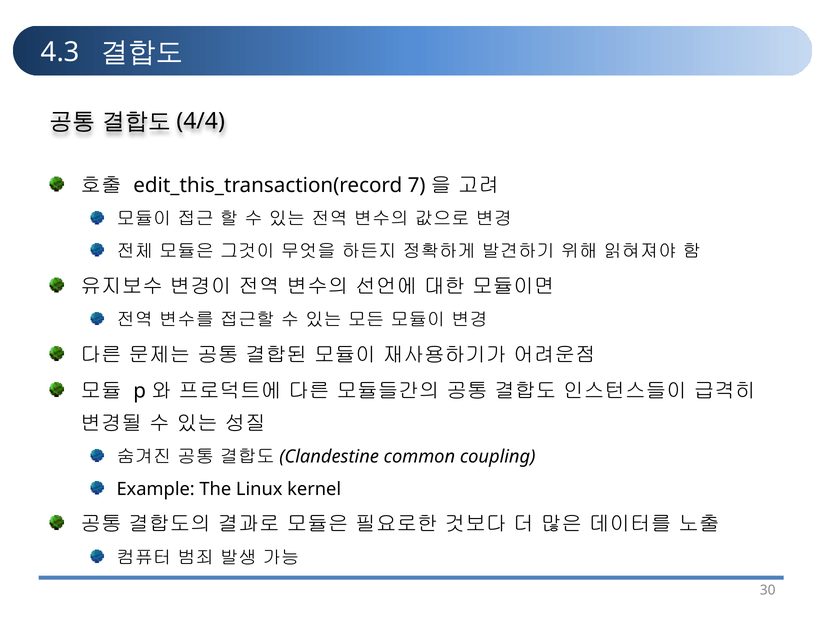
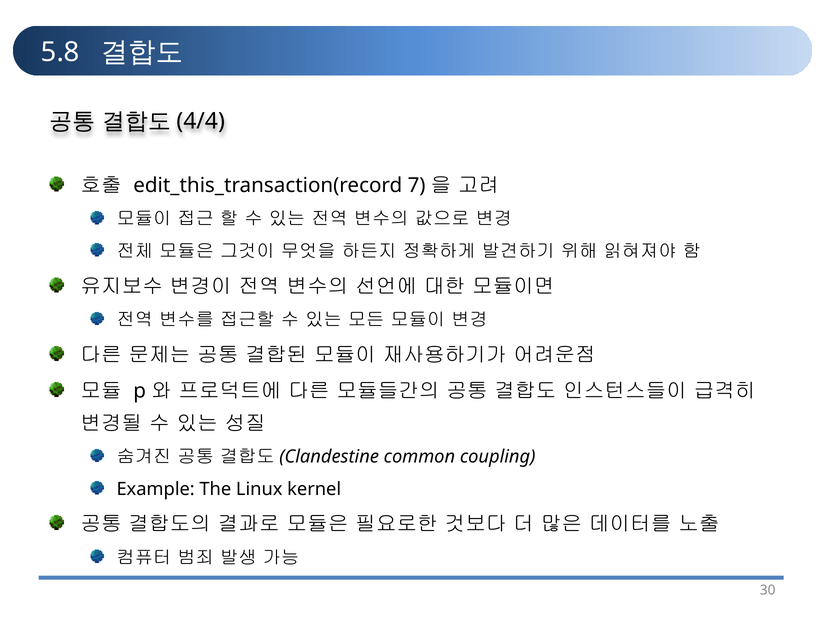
4.3: 4.3 -> 5.8 (60, 52)
